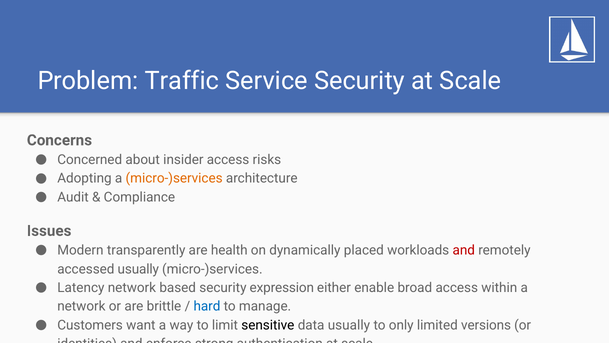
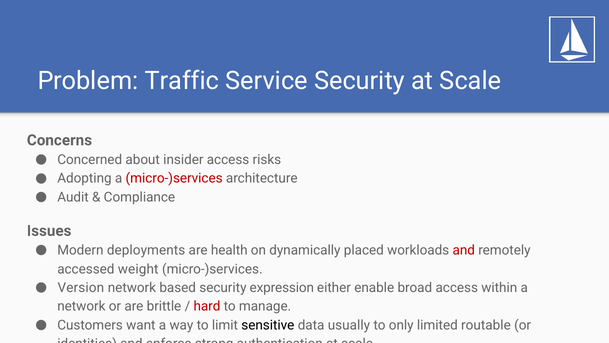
micro-)services colour: orange -> red (174, 178)
transparently: transparently -> deployments (146, 250)
accessed usually: usually -> weight (138, 269)
Latency: Latency -> Version (81, 287)
hard colour: blue -> red (207, 306)
versions: versions -> routable (486, 325)
